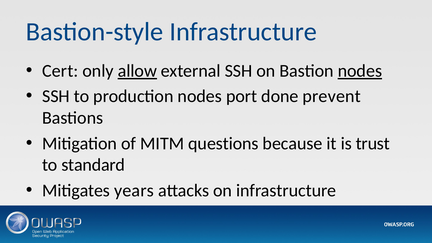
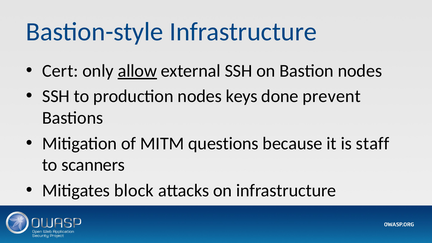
nodes underline: present -> none (360, 71)
port: port -> keys (242, 96)
trust: trust -> staff (373, 143)
standard: standard -> scanners (93, 165)
years: years -> block (134, 190)
